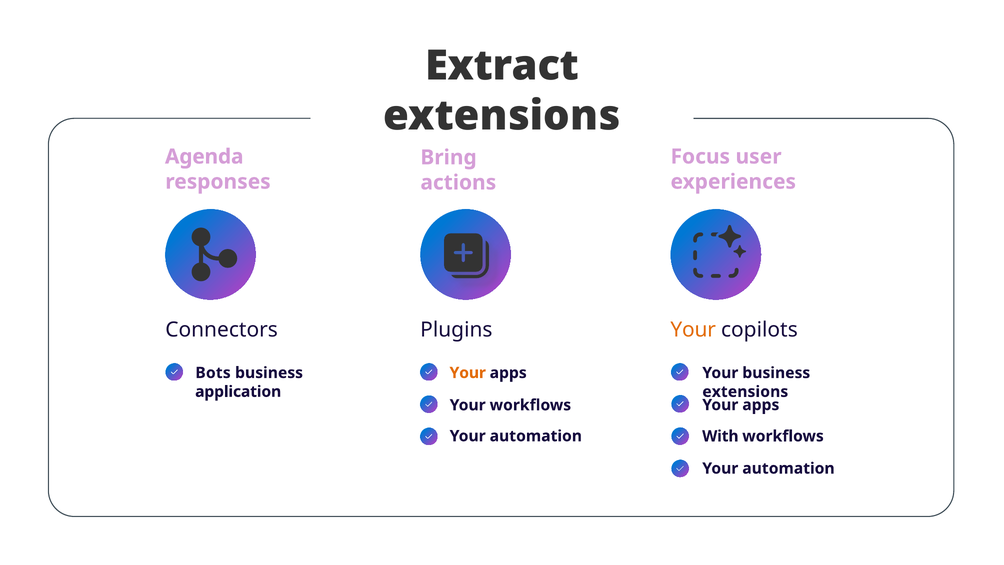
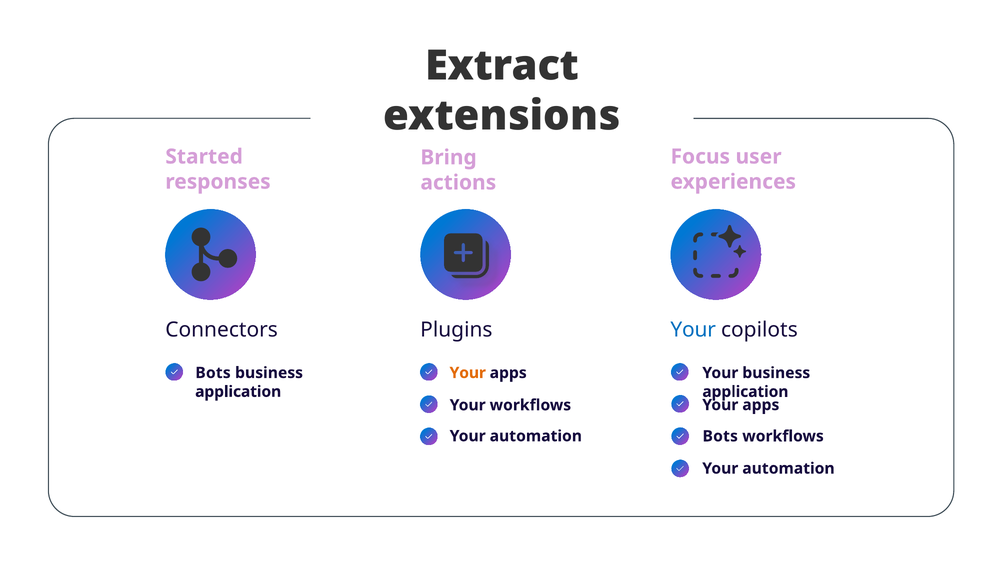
Agenda: Agenda -> Started (204, 157)
Your colour: orange -> blue (693, 330)
extensions: extensions -> application (745, 392)
With: With -> Bots (720, 436)
